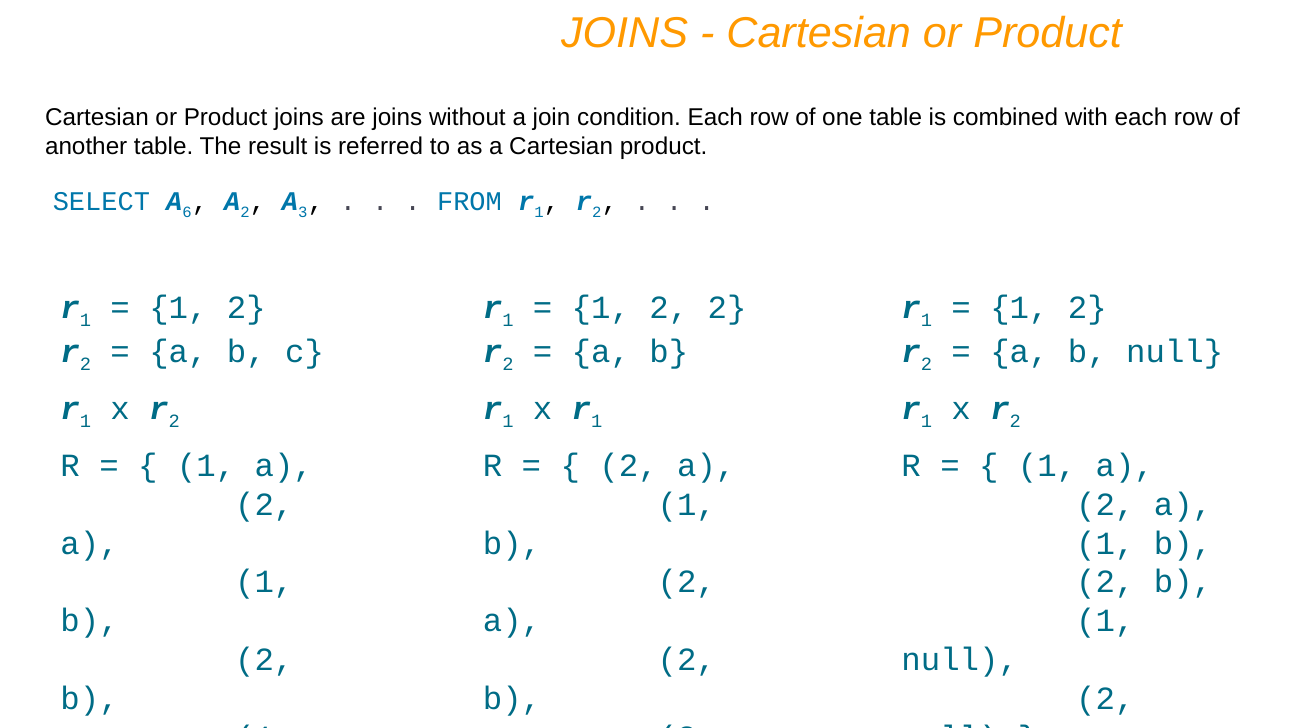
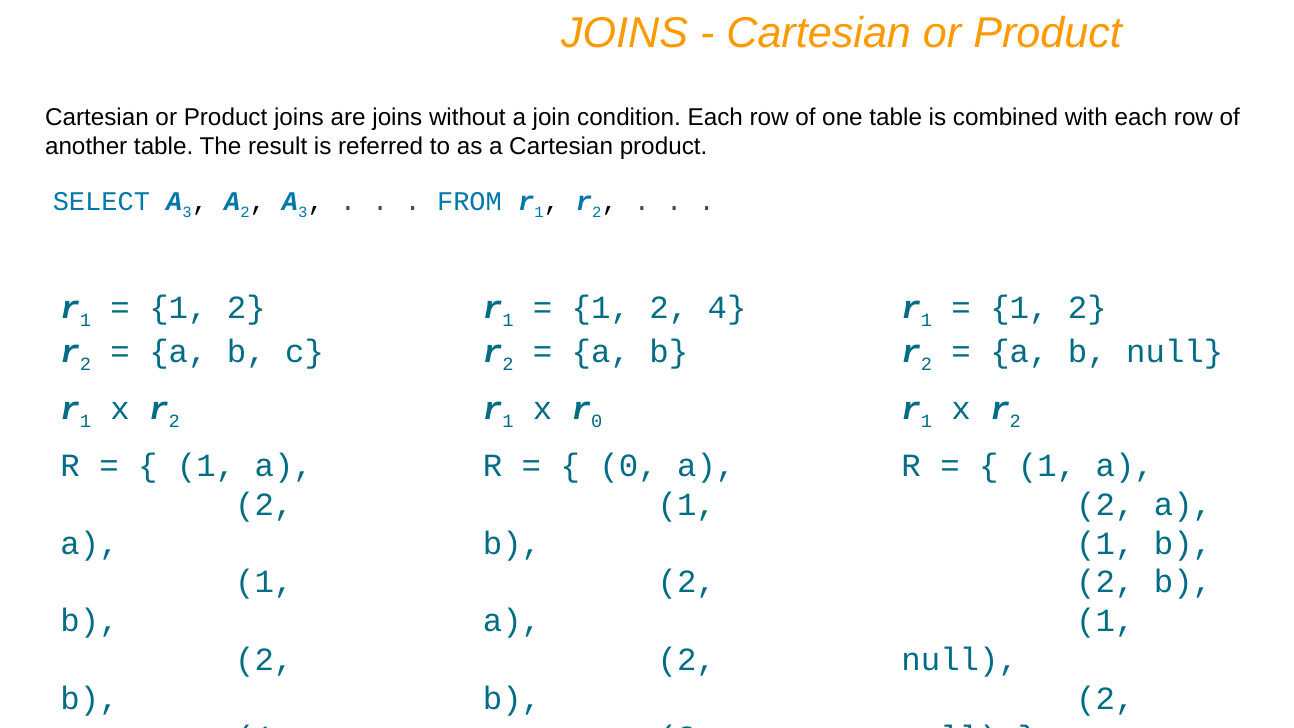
SELECT A 6: 6 -> 3 (187, 212)
2 2: 2 -> 4 (727, 307)
x r 1: 1 -> 0 (597, 421)
2: 2 -> 0 (629, 466)
